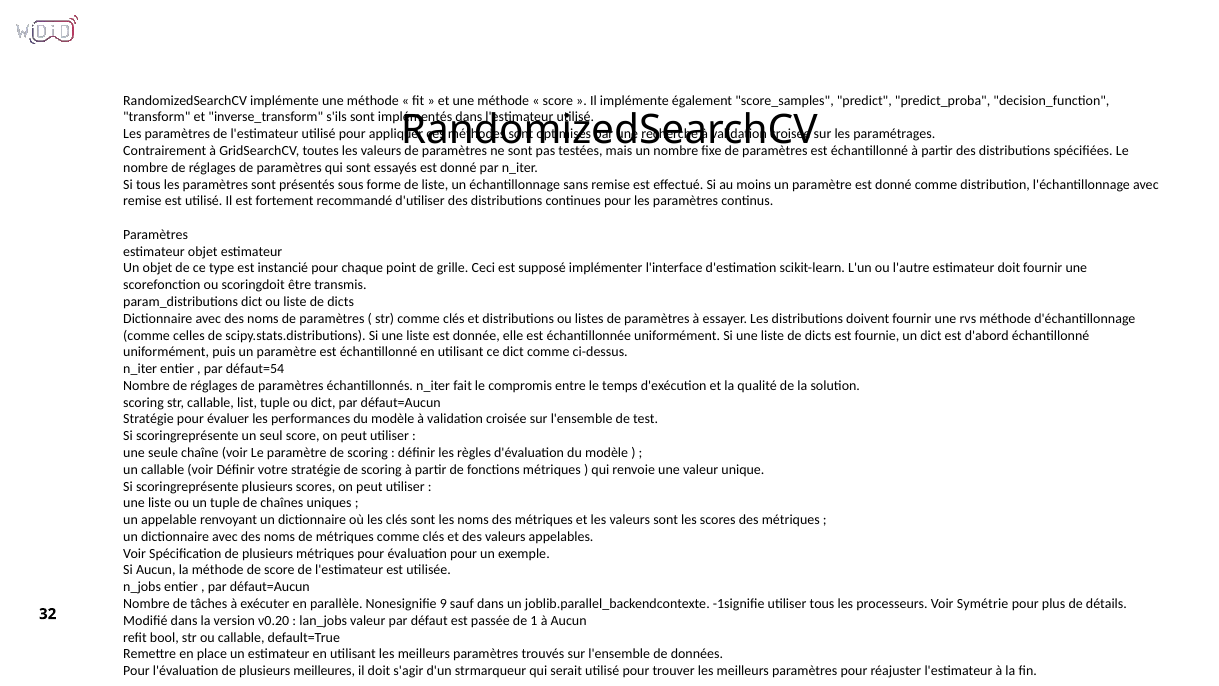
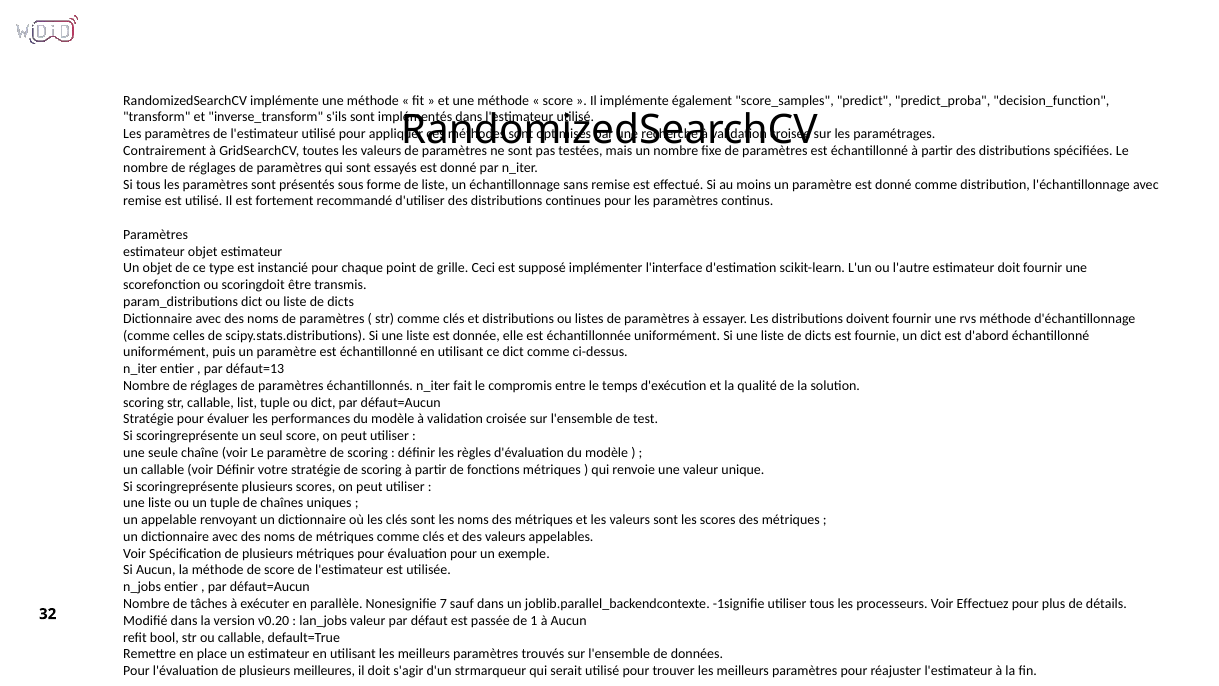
défaut=54: défaut=54 -> défaut=13 (255, 369)
9: 9 -> 7 (443, 604)
Symétrie: Symétrie -> Effectuez (983, 604)
